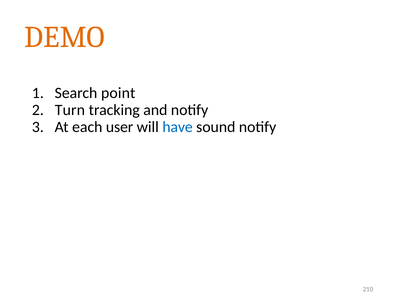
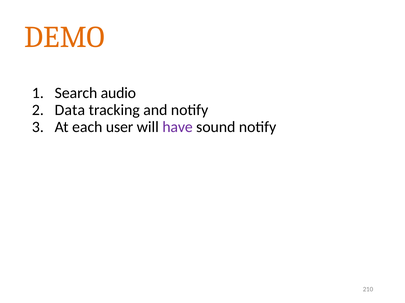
point: point -> audio (118, 93)
Turn: Turn -> Data (70, 110)
have colour: blue -> purple (178, 127)
